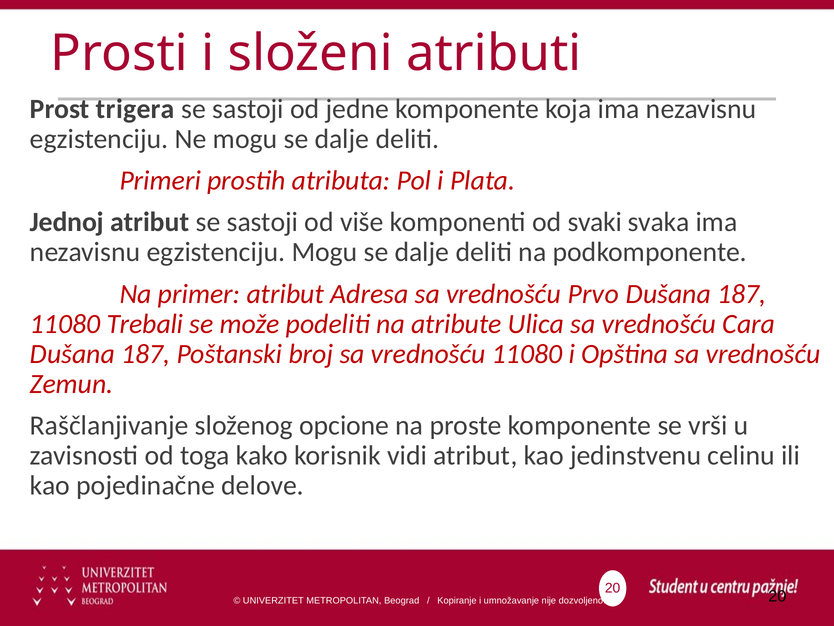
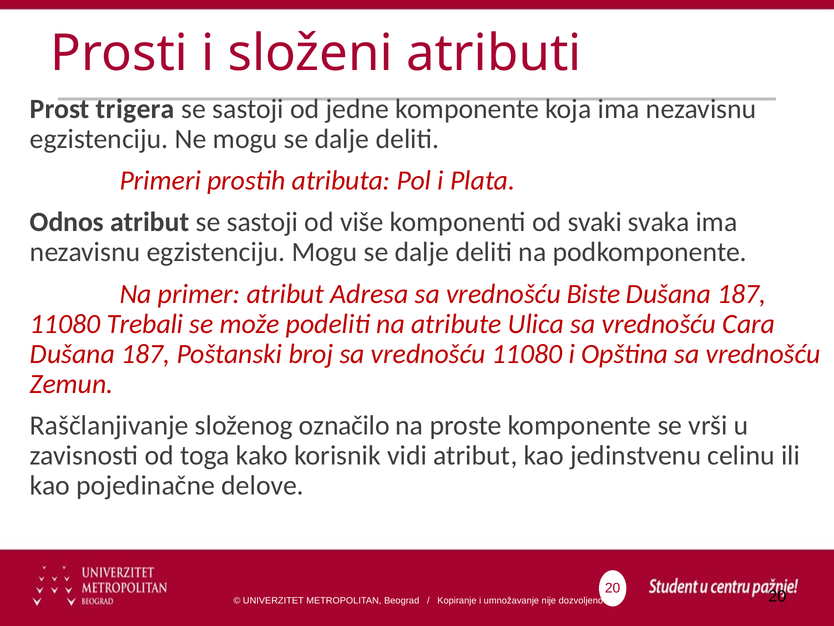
Jednoj: Jednoj -> Odnos (67, 222)
Prvo: Prvo -> Biste (594, 294)
opcione: opcione -> označilo (344, 425)
